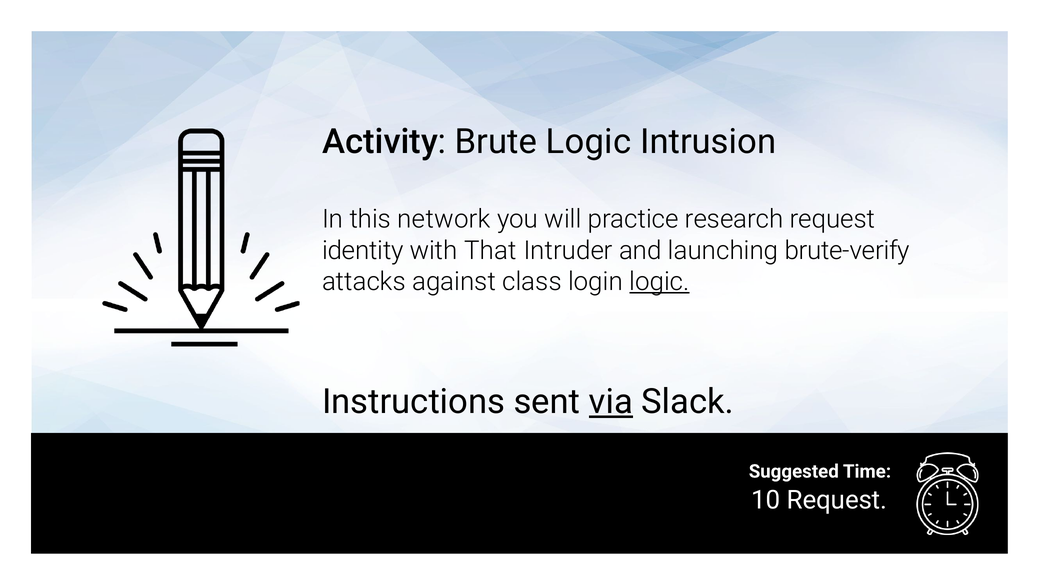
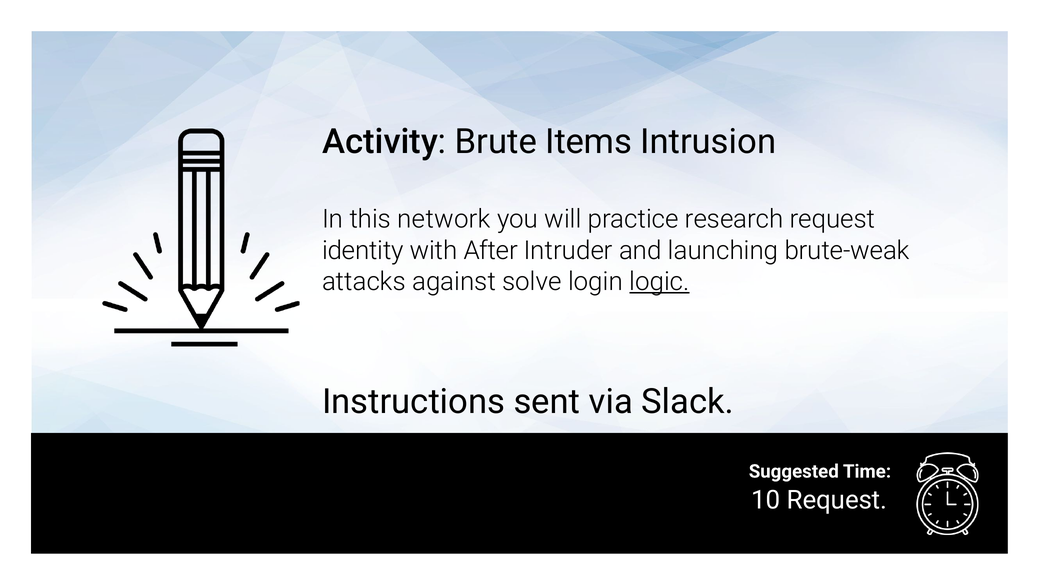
Brute Logic: Logic -> Items (589, 142)
That: That -> After (491, 250)
brute-verify: brute-verify -> brute-weak (847, 250)
class: class -> solve (532, 281)
via underline: present -> none (611, 401)
